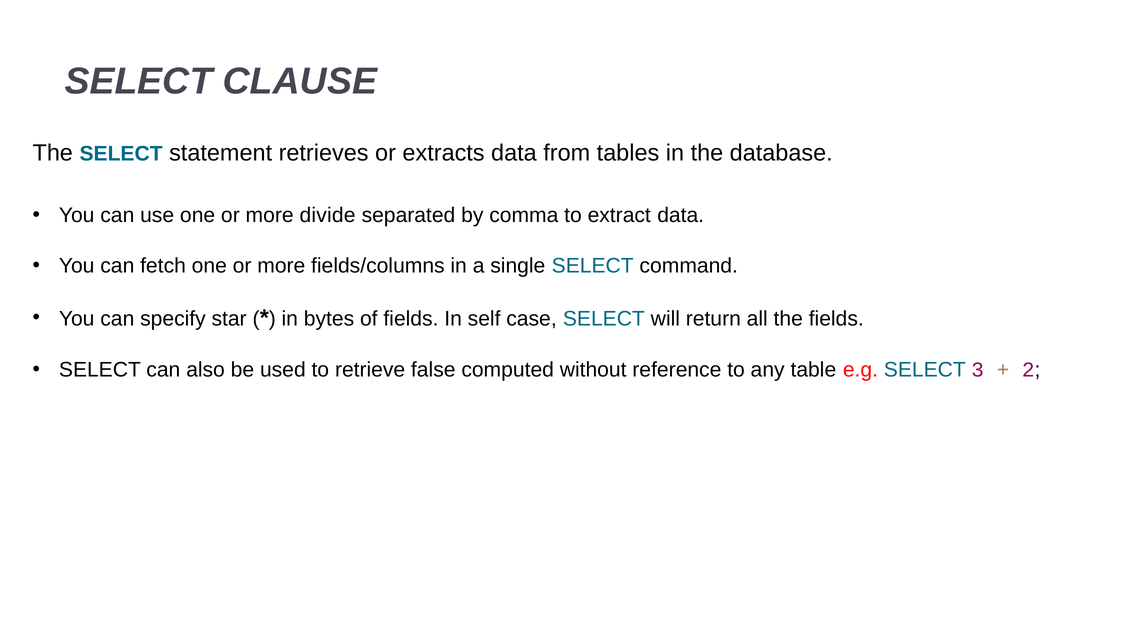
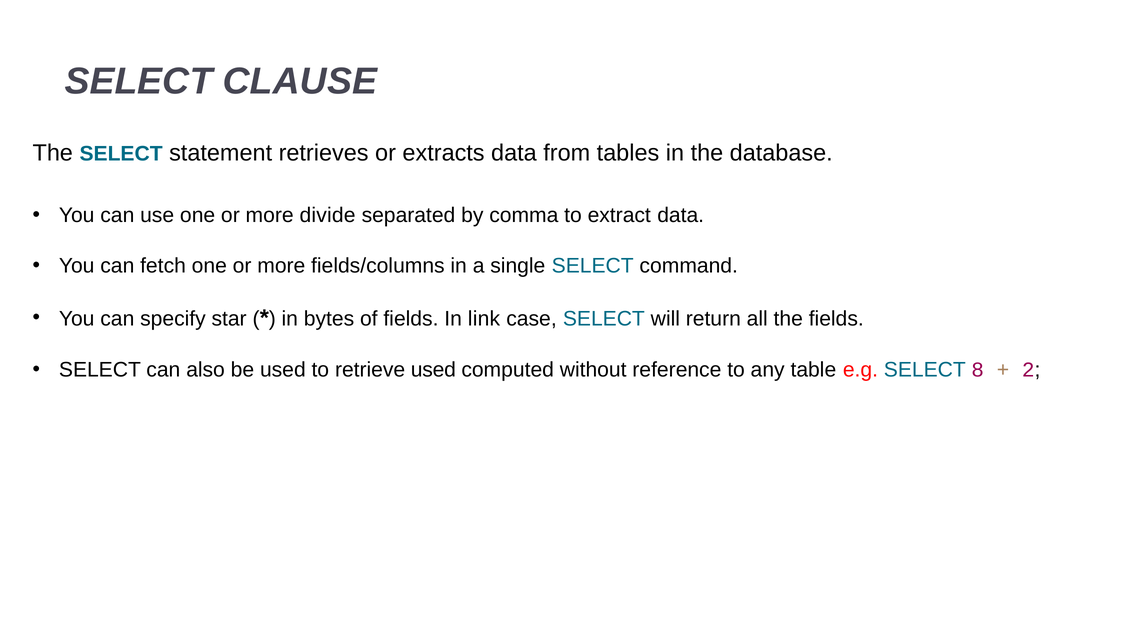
self: self -> link (484, 319)
retrieve false: false -> used (433, 370)
3: 3 -> 8 (978, 370)
